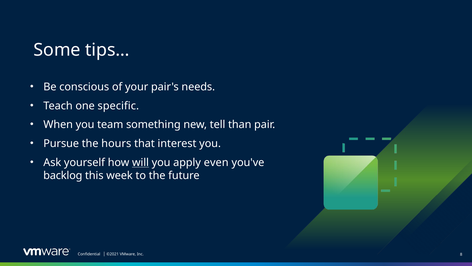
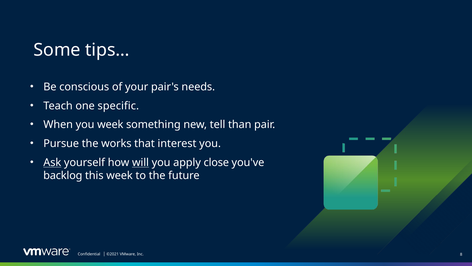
you team: team -> week (110, 125)
hours: hours -> works (116, 143)
Ask underline: none -> present (52, 162)
even: even -> close (216, 162)
